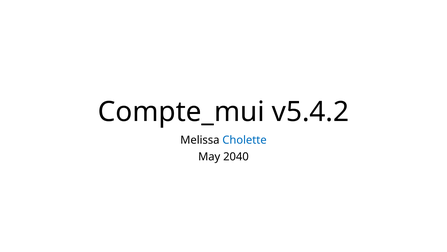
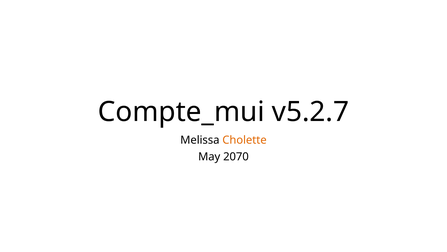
v5.4.2: v5.4.2 -> v5.2.7 (310, 112)
Cholette colour: blue -> orange (245, 140)
2040: 2040 -> 2070 (236, 156)
